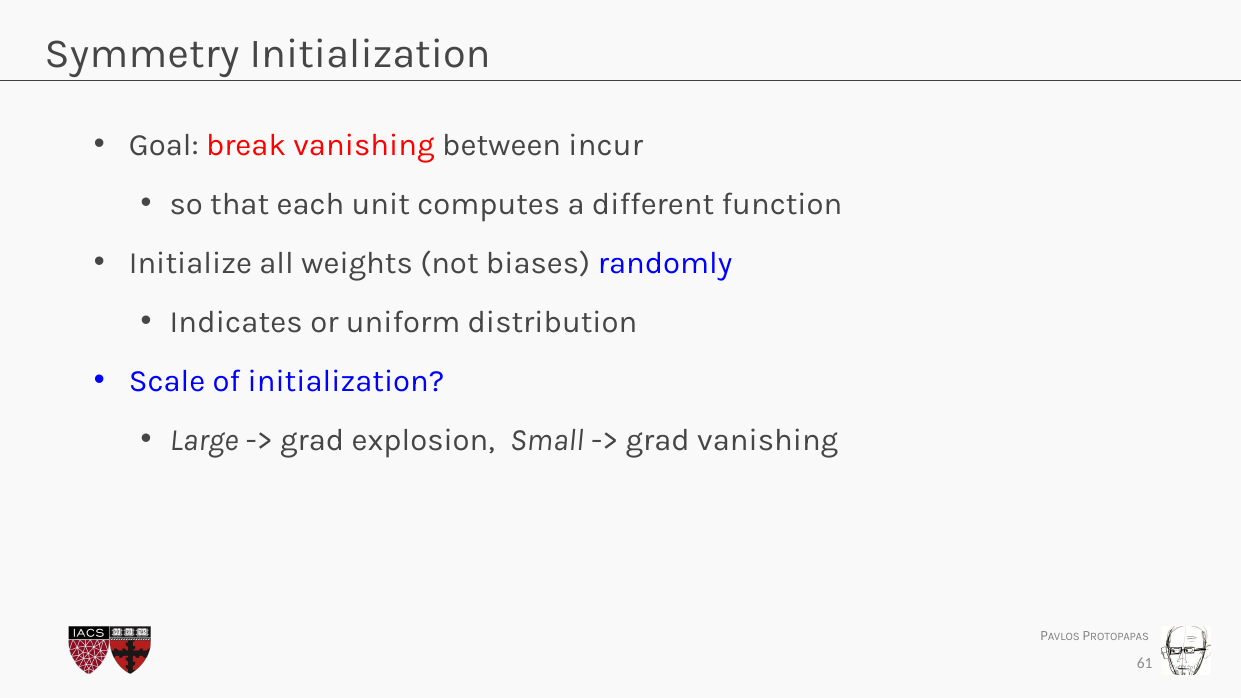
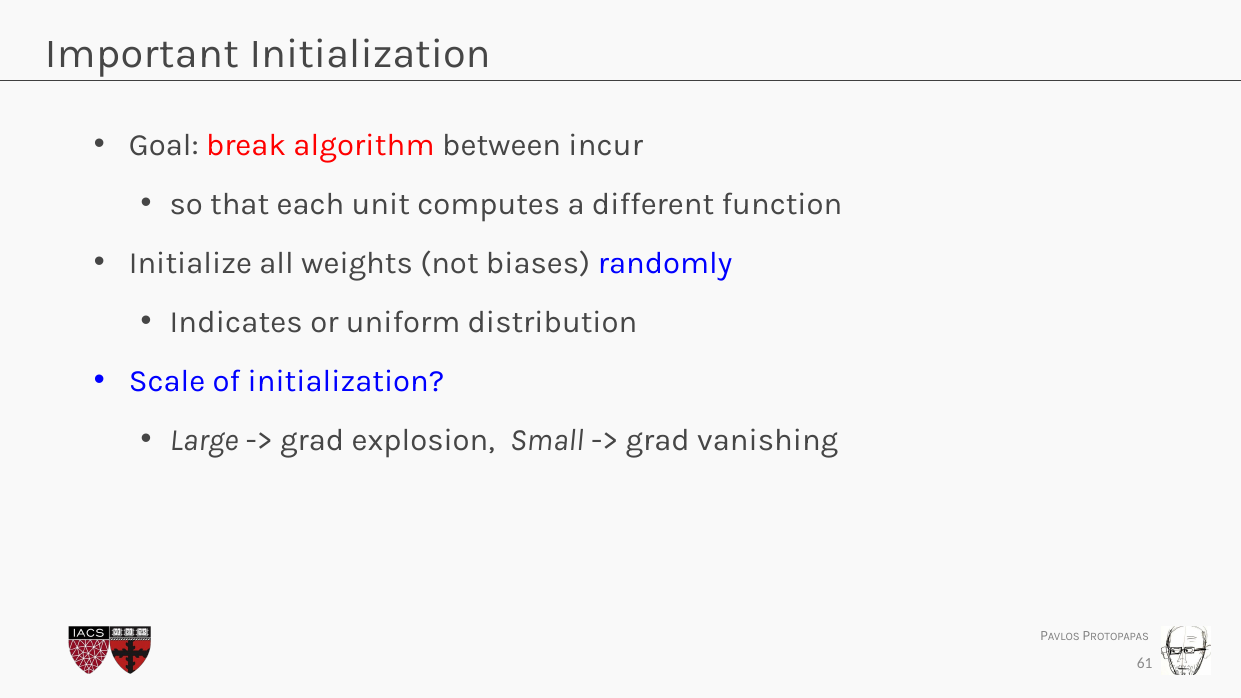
Symmetry: Symmetry -> Important (142, 54)
break vanishing: vanishing -> algorithm (364, 145)
